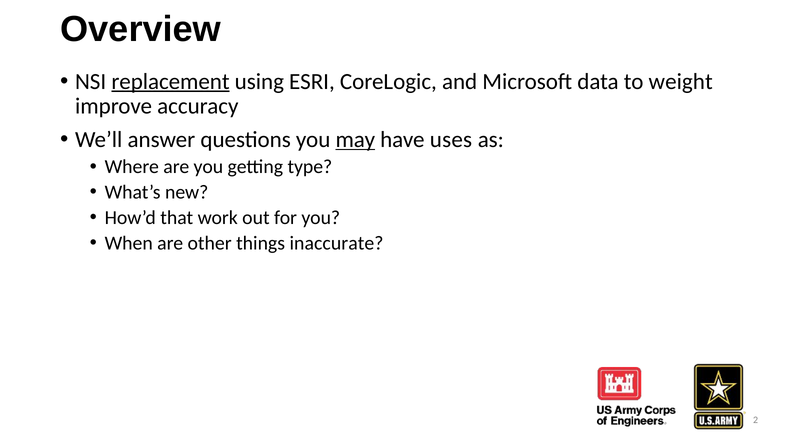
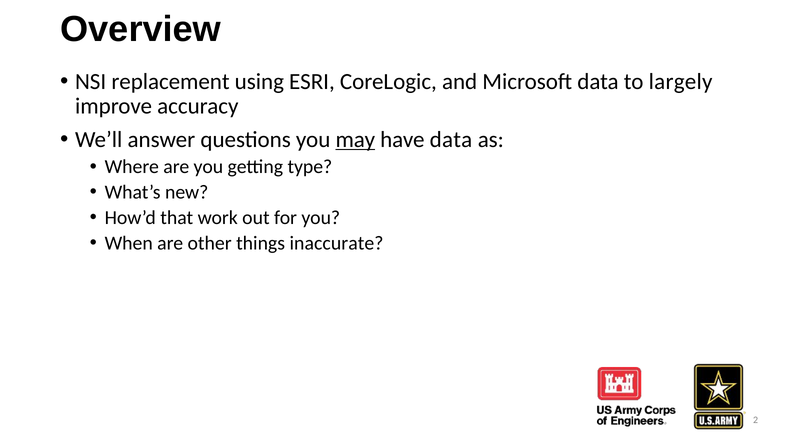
replacement underline: present -> none (170, 81)
weight: weight -> largely (681, 81)
have uses: uses -> data (451, 139)
